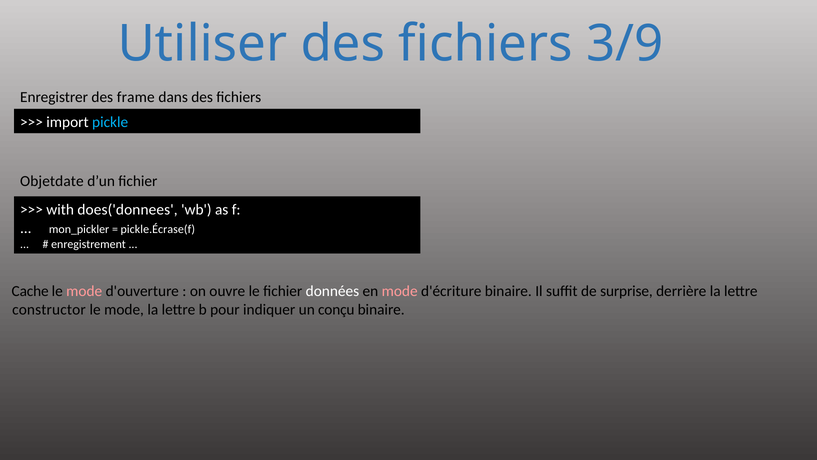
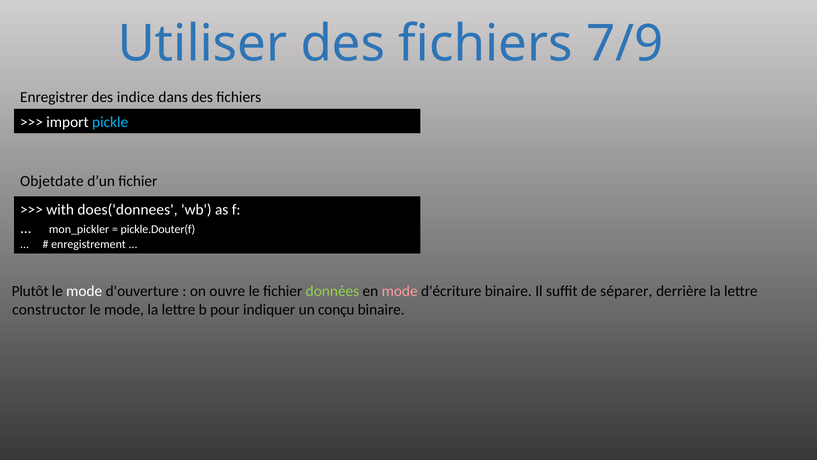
3/9: 3/9 -> 7/9 (625, 44)
frame: frame -> indice (136, 97)
pickle.Écrase(f: pickle.Écrase(f -> pickle.Douter(f (158, 229)
Cache: Cache -> Plutôt (30, 291)
mode colour: pink -> white (84, 291)
données colour: white -> light green (332, 291)
surprise: surprise -> séparer (626, 291)
